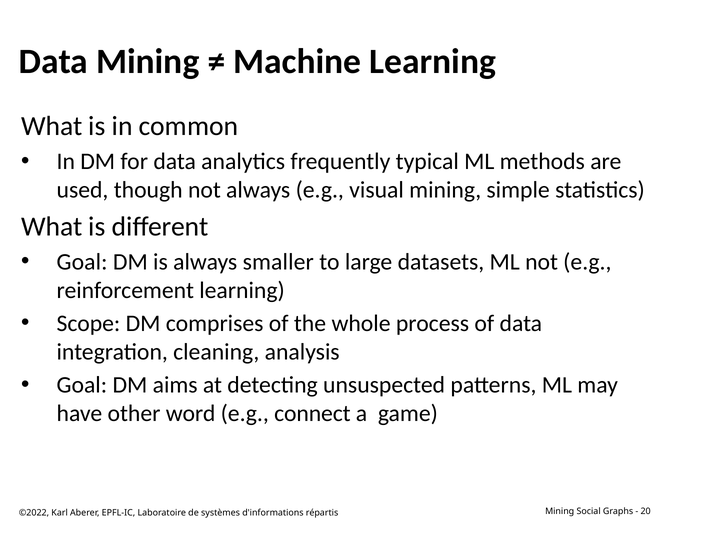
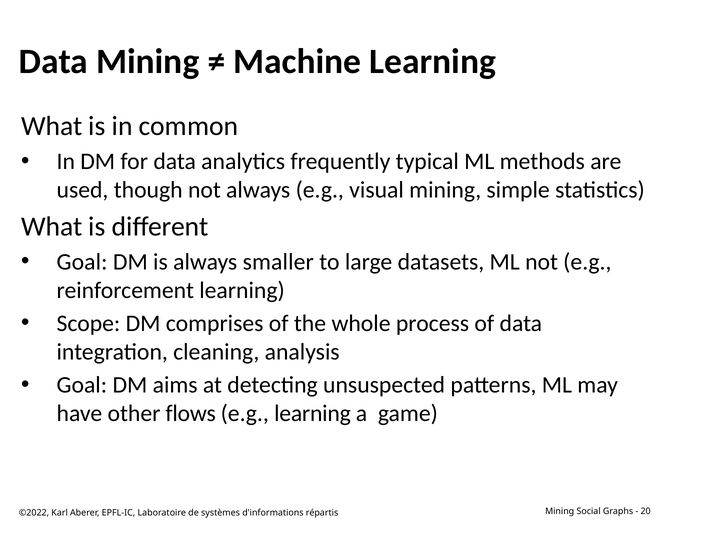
word: word -> flows (191, 414)
e.g connect: connect -> learning (312, 414)
